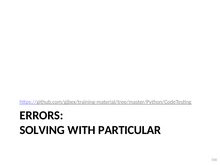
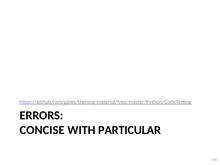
SOLVING: SOLVING -> CONCISE (42, 130)
